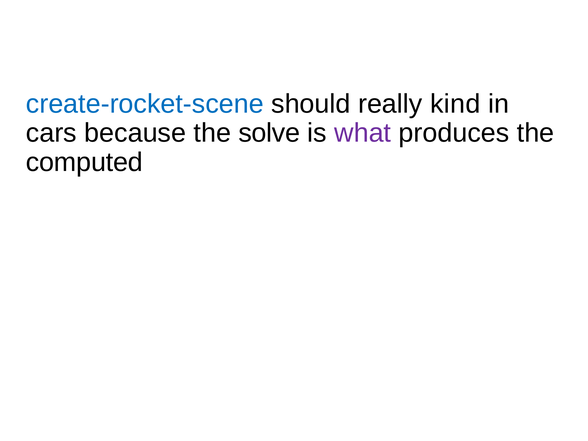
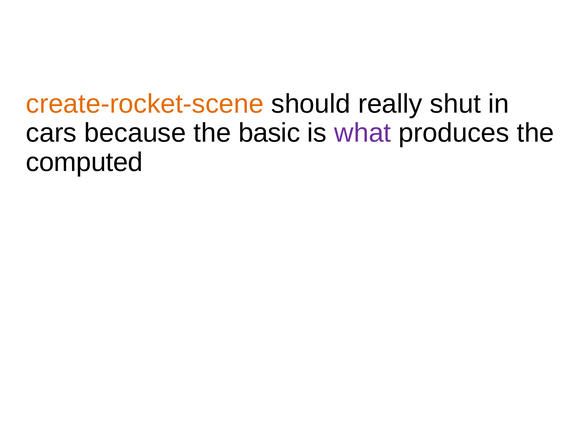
create-rocket-scene colour: blue -> orange (145, 104)
kind: kind -> shut (455, 104)
solve: solve -> basic (269, 133)
